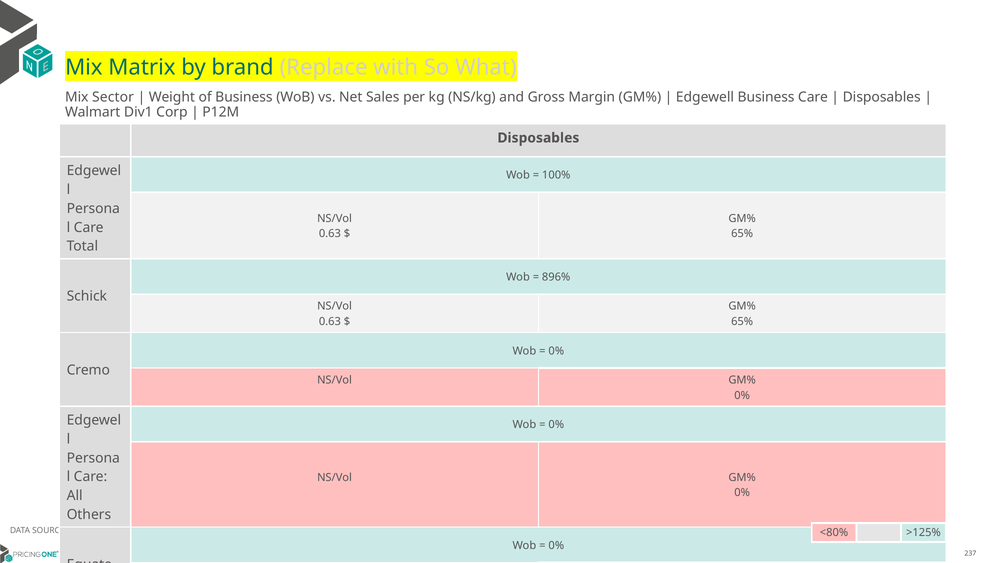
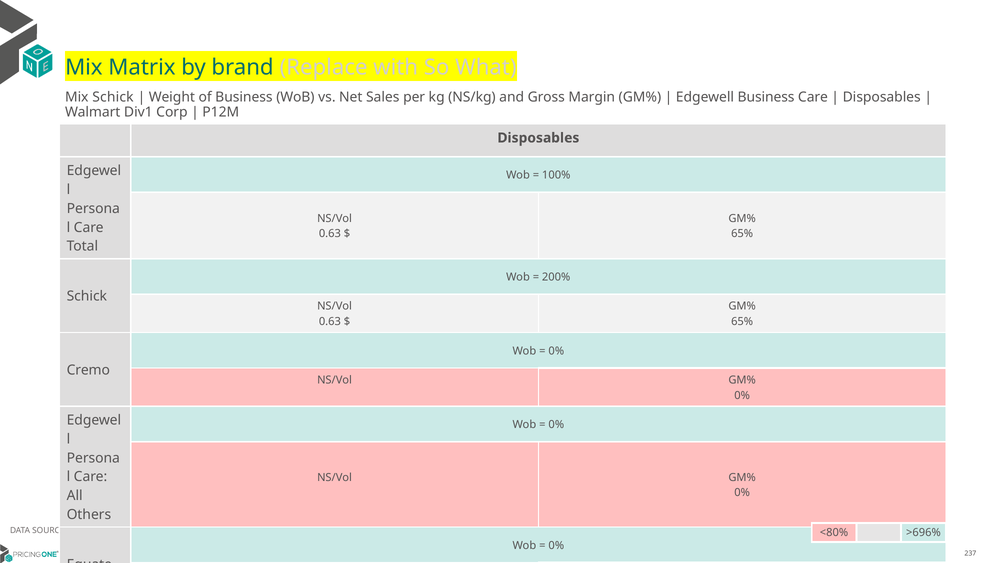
Mix Sector: Sector -> Schick (113, 97)
896%: 896% -> 200% (556, 277)
>125%: >125% -> >696% (923, 533)
